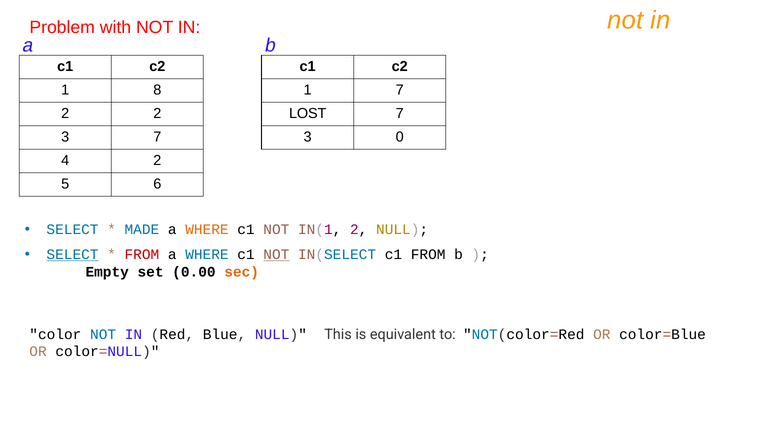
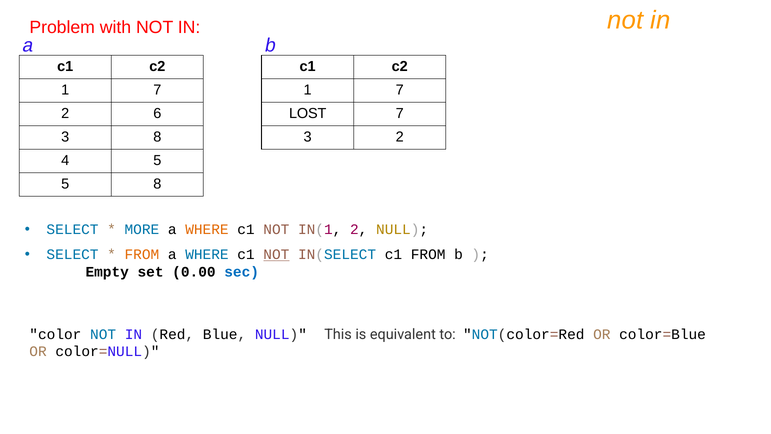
8: 8 -> 7 (157, 90)
2 2: 2 -> 6 (157, 113)
3 7: 7 -> 8 (157, 137)
3 0: 0 -> 2 (400, 137)
4 2: 2 -> 5 (157, 160)
5 6: 6 -> 8 (157, 184)
MADE: MADE -> MORE (142, 229)
SELECT underline: present -> none (73, 254)
FROM colour: red -> orange (142, 254)
sec colour: orange -> blue (242, 272)
